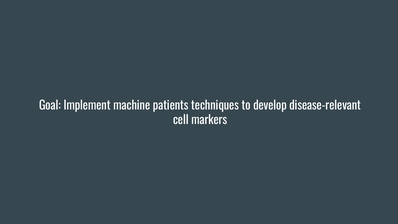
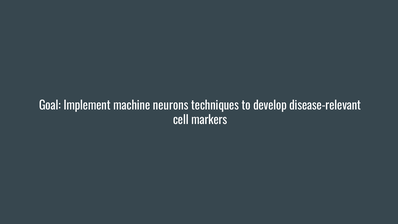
patients: patients -> neurons (171, 105)
